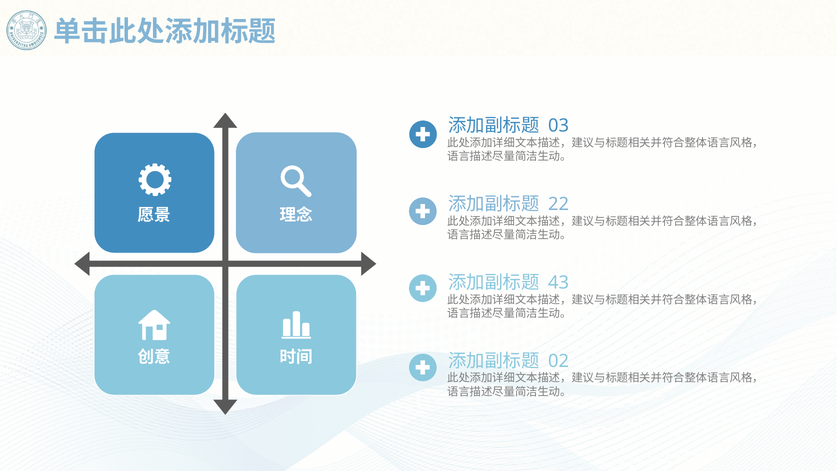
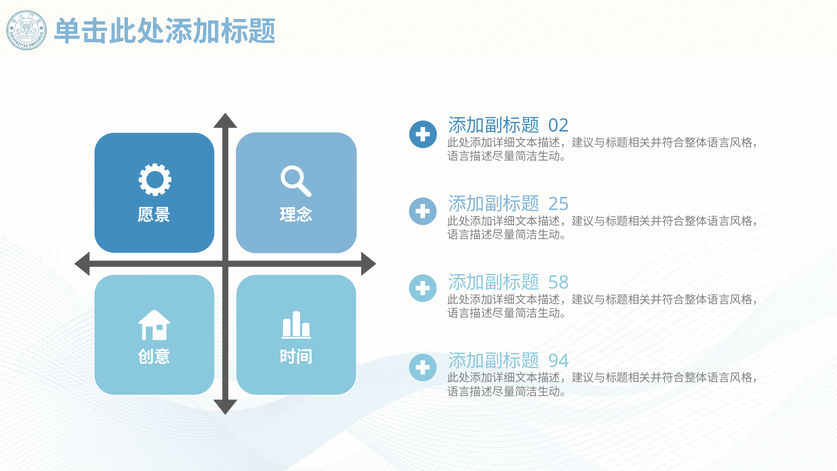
03: 03 -> 02 (559, 126)
22: 22 -> 25 (559, 204)
43: 43 -> 58 (559, 283)
02: 02 -> 94 (559, 361)
